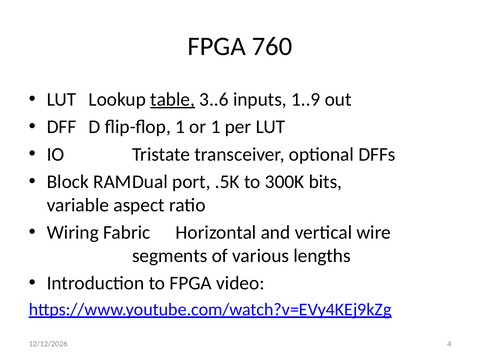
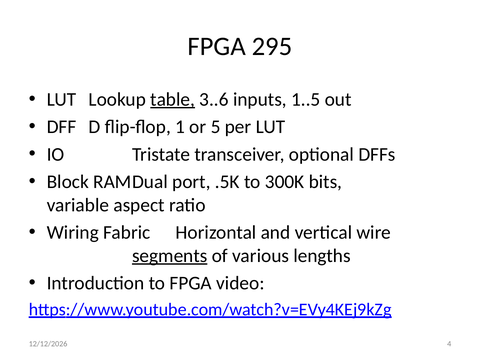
760: 760 -> 295 (272, 46)
1..9: 1..9 -> 1..5 (306, 99)
or 1: 1 -> 5 (216, 127)
segments underline: none -> present (170, 256)
